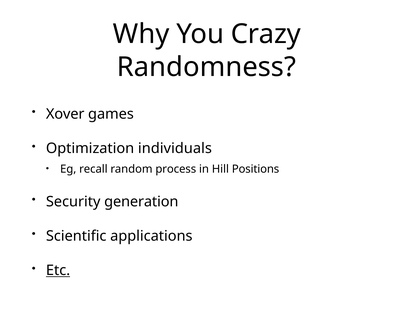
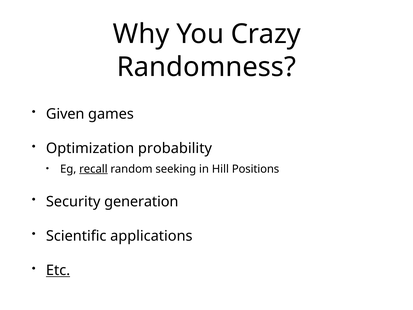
Xover: Xover -> Given (65, 114)
individuals: individuals -> probability (175, 148)
recall underline: none -> present (93, 169)
process: process -> seeking (176, 169)
